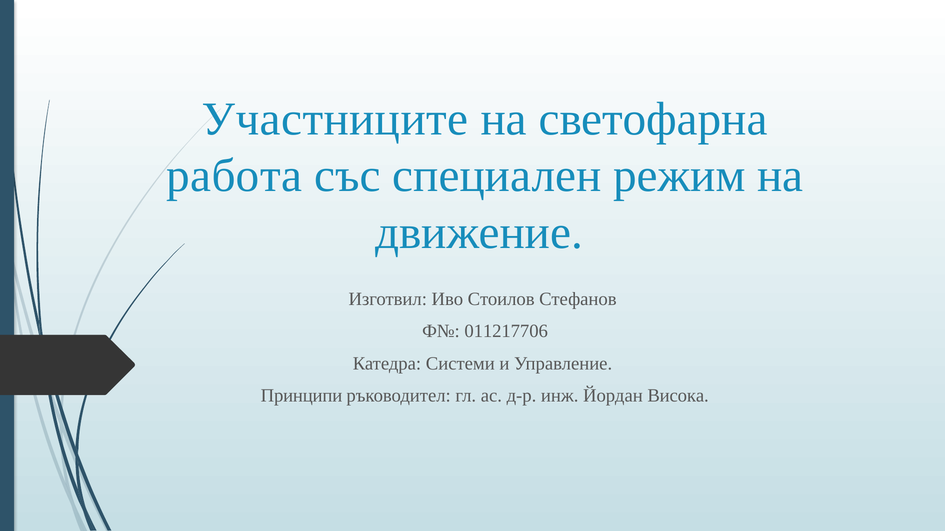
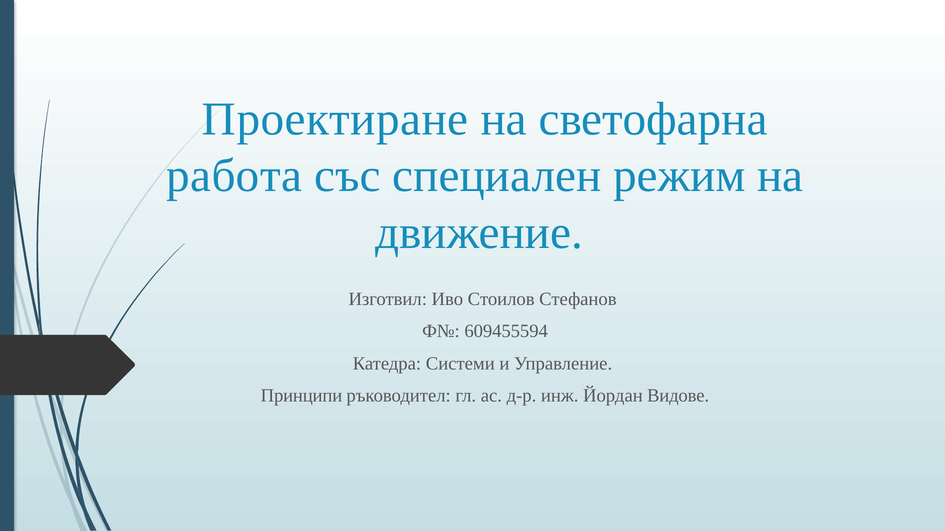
Участниците: Участниците -> Проектиране (335, 119)
011217706: 011217706 -> 609455594 (506, 332)
Висока: Висока -> Видове (678, 396)
